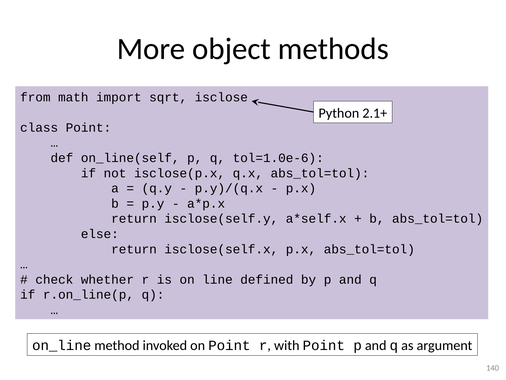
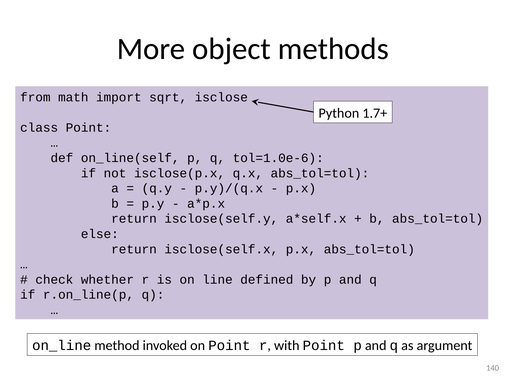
2.1+: 2.1+ -> 1.7+ (375, 113)
